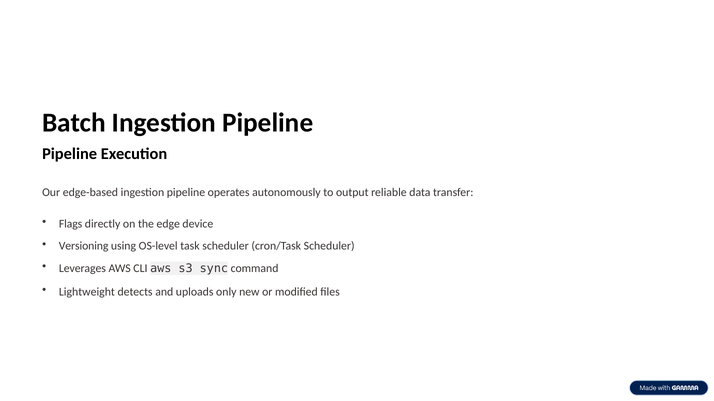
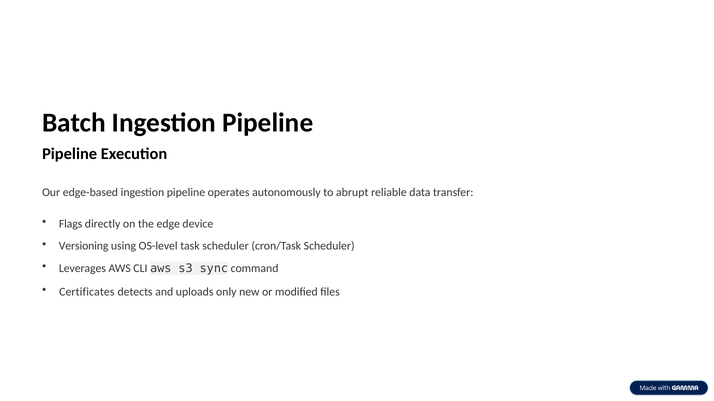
output: output -> abrupt (352, 193)
Lightweight: Lightweight -> Certificates (87, 292)
